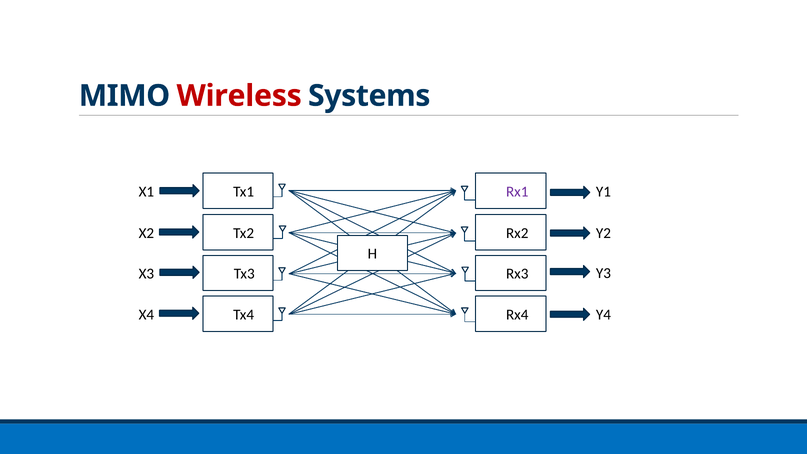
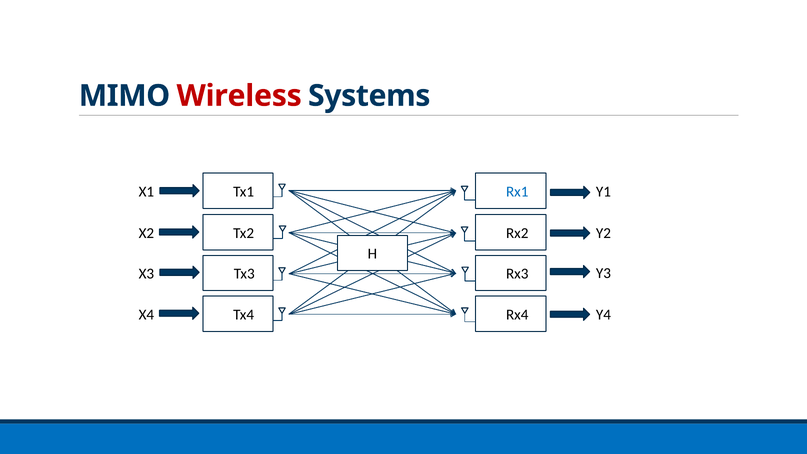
Rx1 colour: purple -> blue (517, 192)
